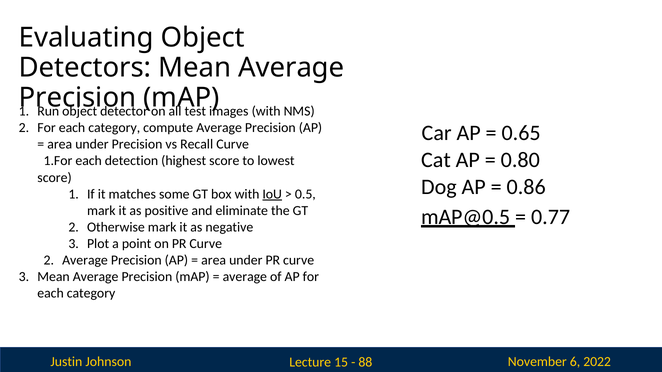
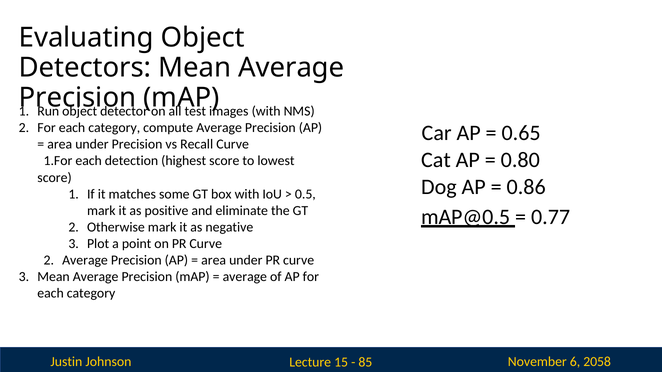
IoU underline: present -> none (272, 194)
88: 88 -> 85 (365, 363)
2022: 2022 -> 2058 (597, 362)
